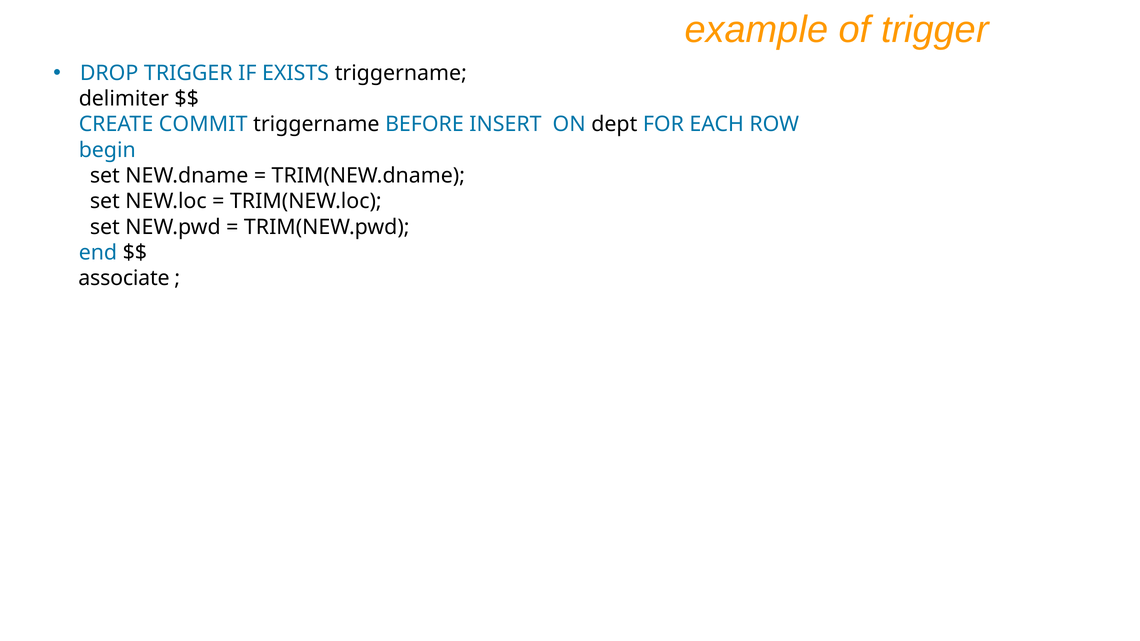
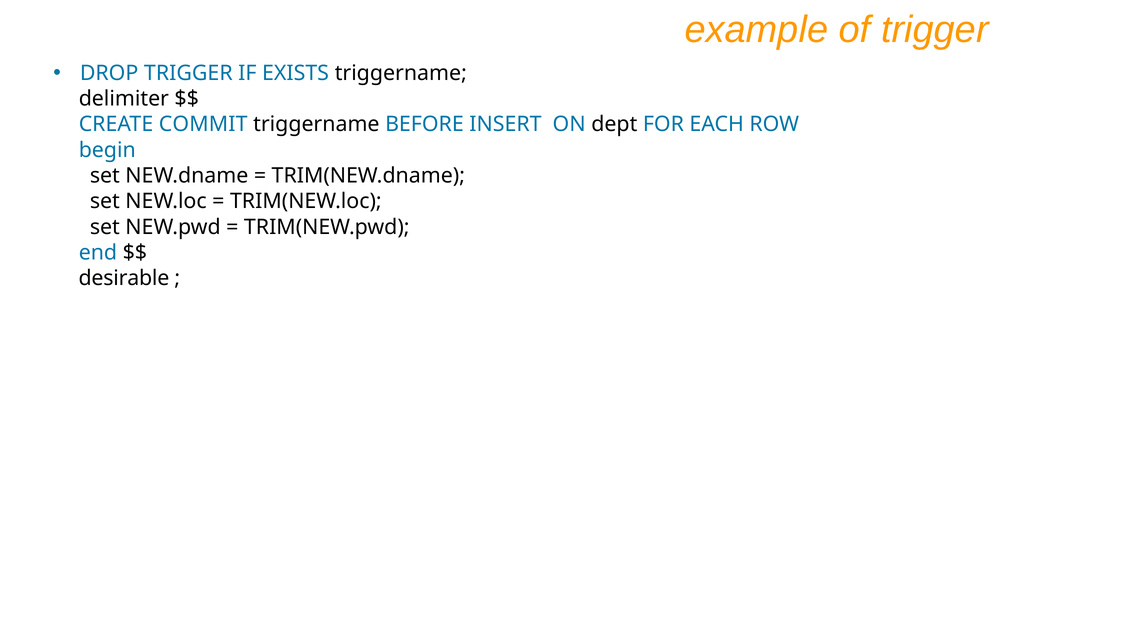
associate: associate -> desirable (124, 278)
